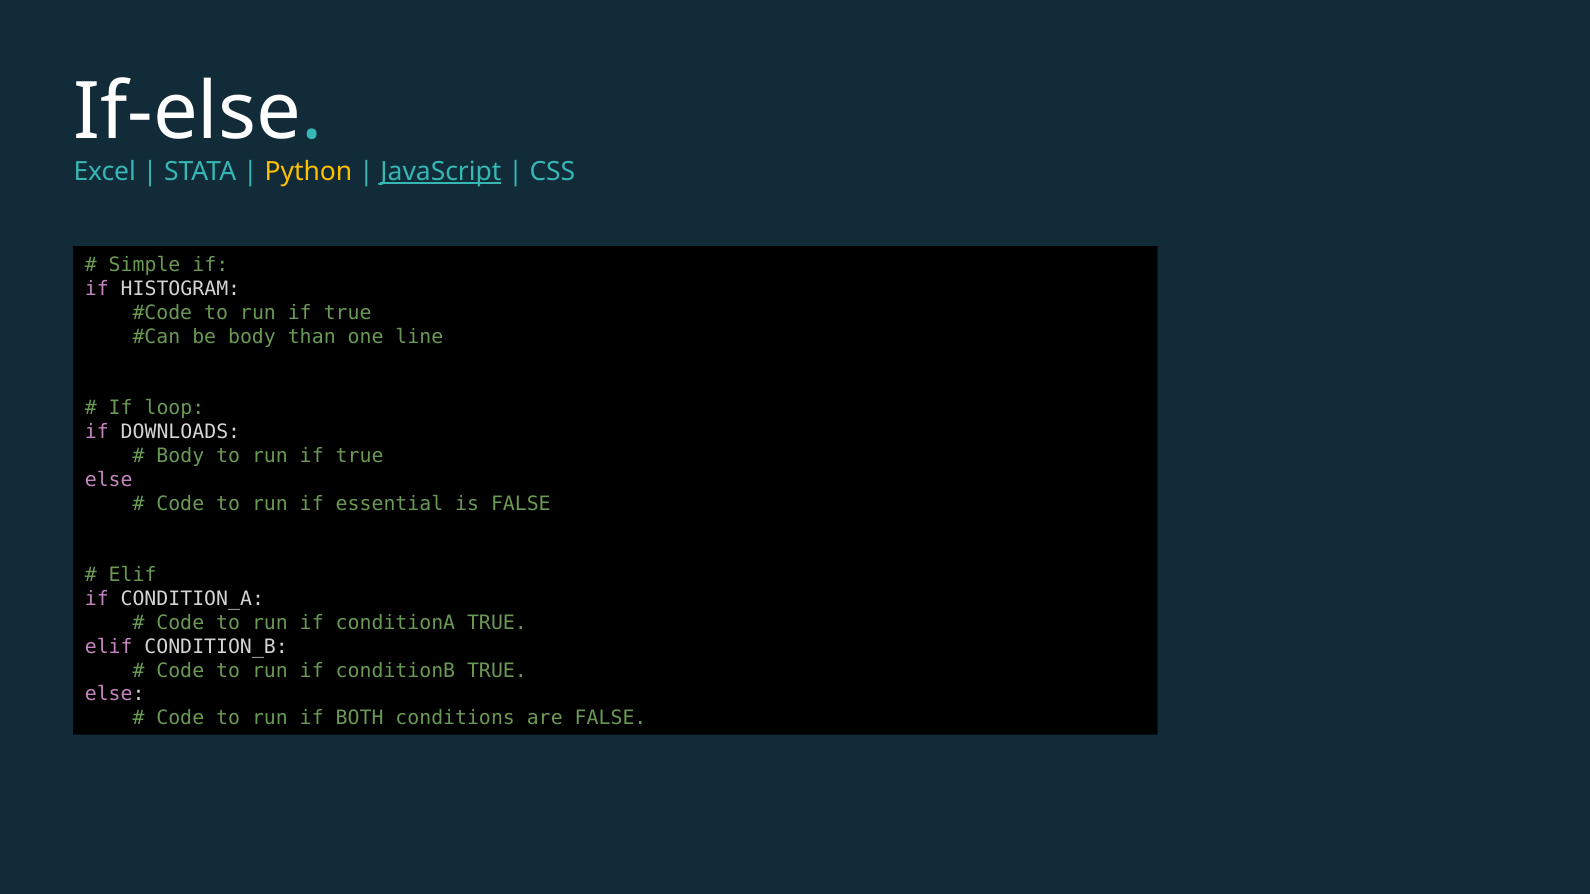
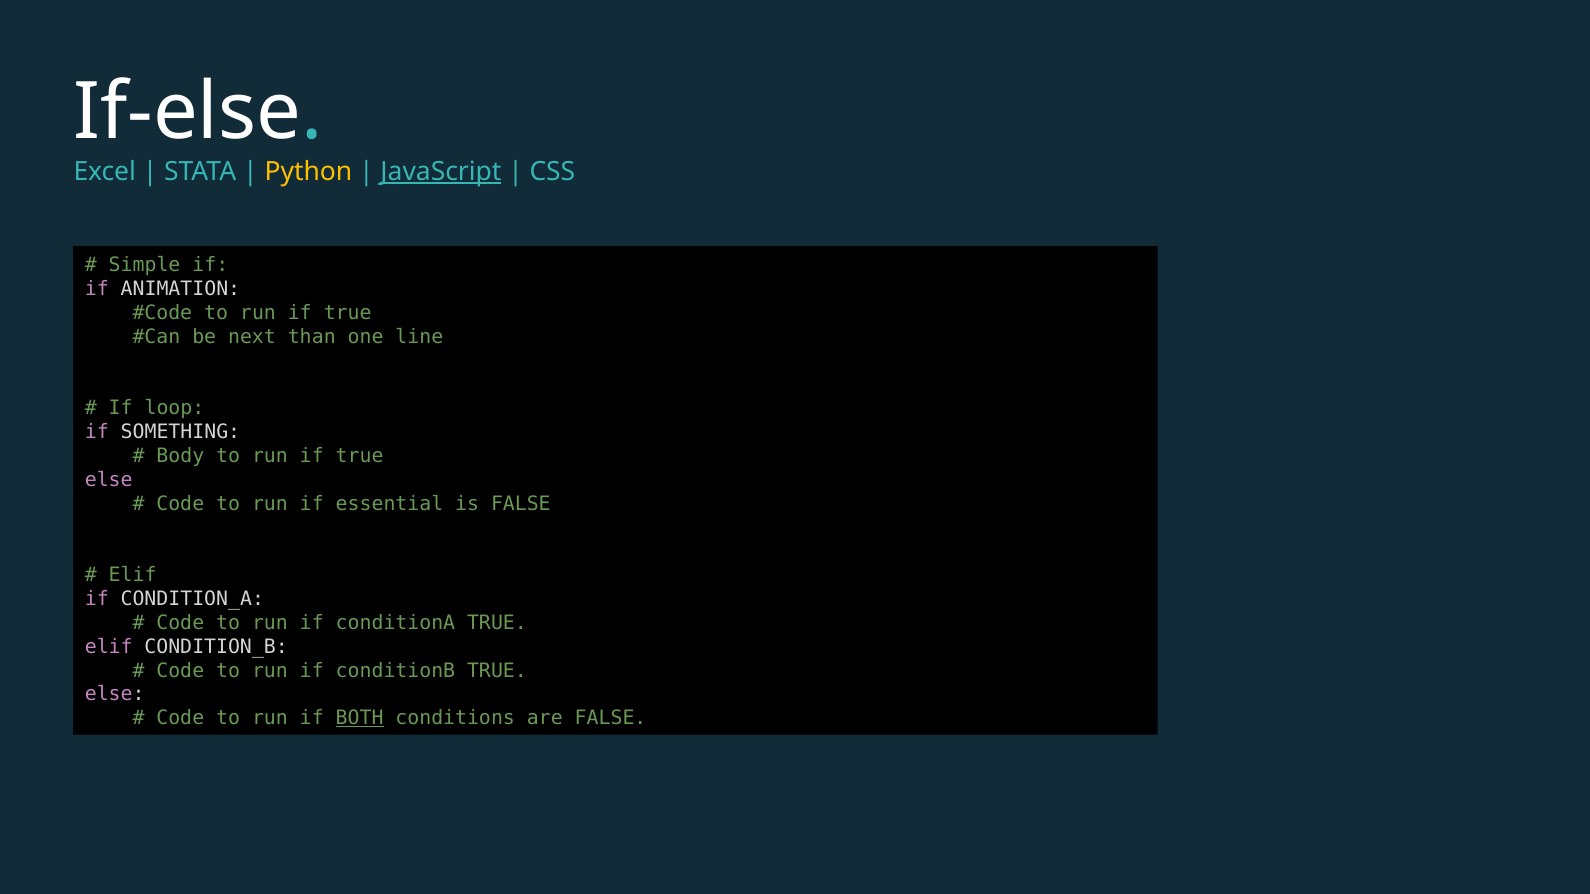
HISTOGRAM: HISTOGRAM -> ANIMATION (180, 289)
be body: body -> next (252, 337)
DOWNLOADS: DOWNLOADS -> SOMETHING (180, 432)
BOTH underline: none -> present (360, 719)
